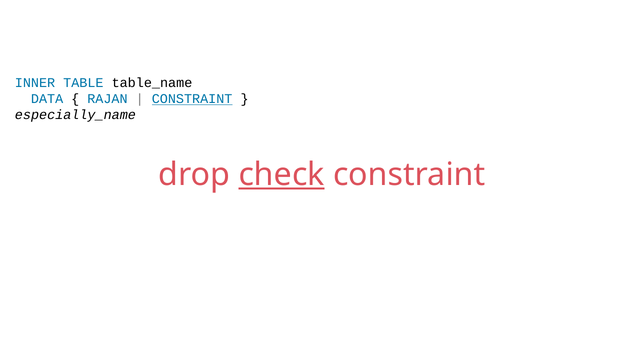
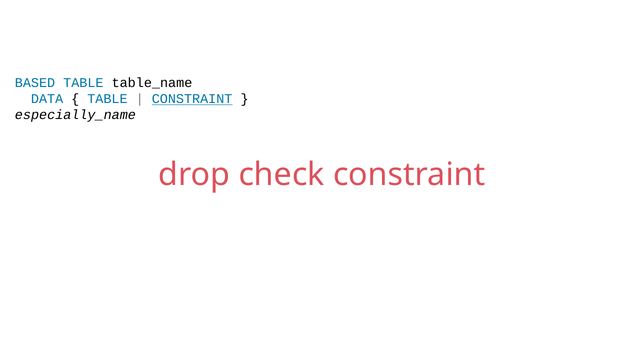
INNER: INNER -> BASED (35, 83)
RAJAN: RAJAN -> TABLE (107, 99)
check underline: present -> none (282, 175)
